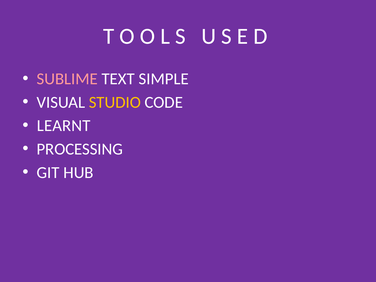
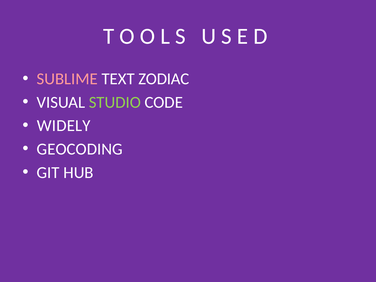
SIMPLE: SIMPLE -> ZODIAC (164, 79)
STUDIO colour: yellow -> light green (115, 102)
LEARNT: LEARNT -> WIDELY (64, 126)
PROCESSING: PROCESSING -> GEOCODING (80, 149)
